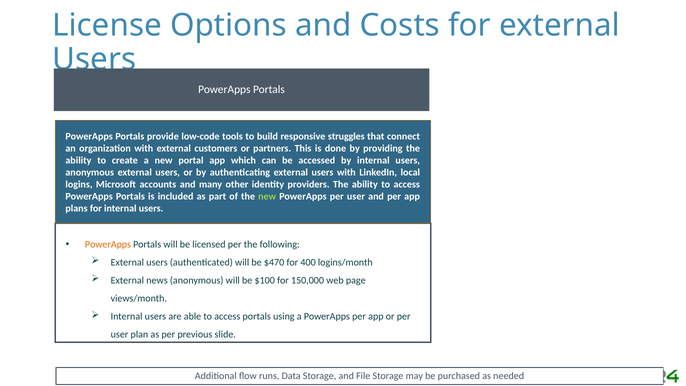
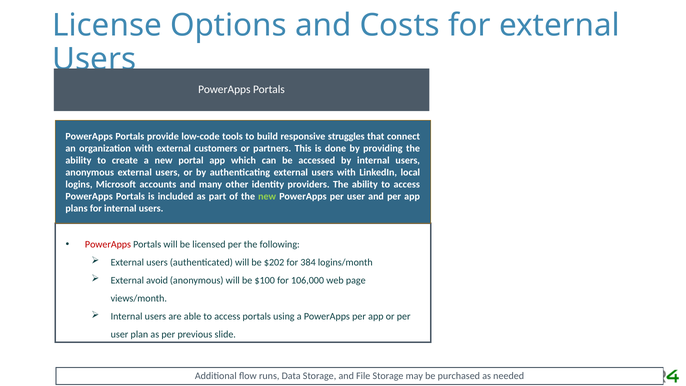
PowerApps colour: orange -> red (108, 244)
$470: $470 -> $202 (274, 262)
400: 400 -> 384 (308, 262)
news: news -> avoid (157, 280)
150,000: 150,000 -> 106,000 (308, 280)
